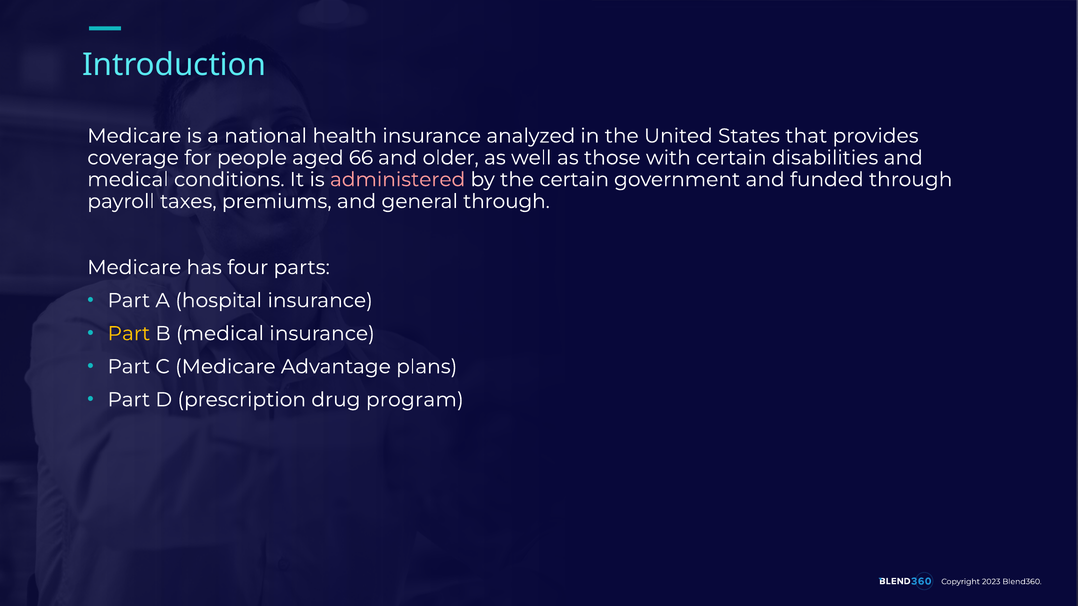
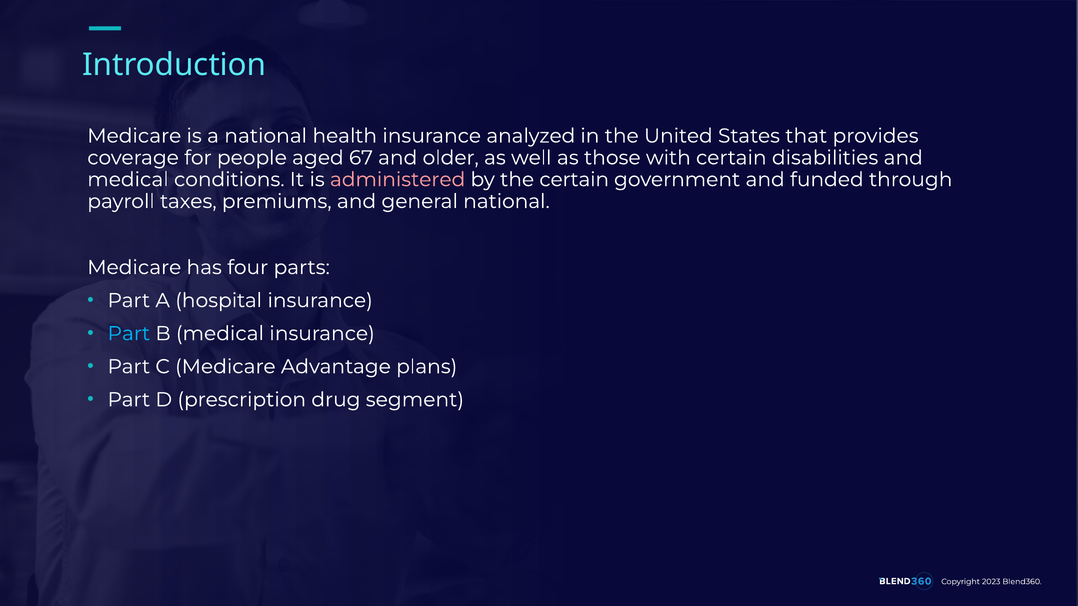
66: 66 -> 67 (361, 158)
general through: through -> national (506, 202)
Part colour: yellow -> light blue (129, 334)
program: program -> segment (415, 400)
